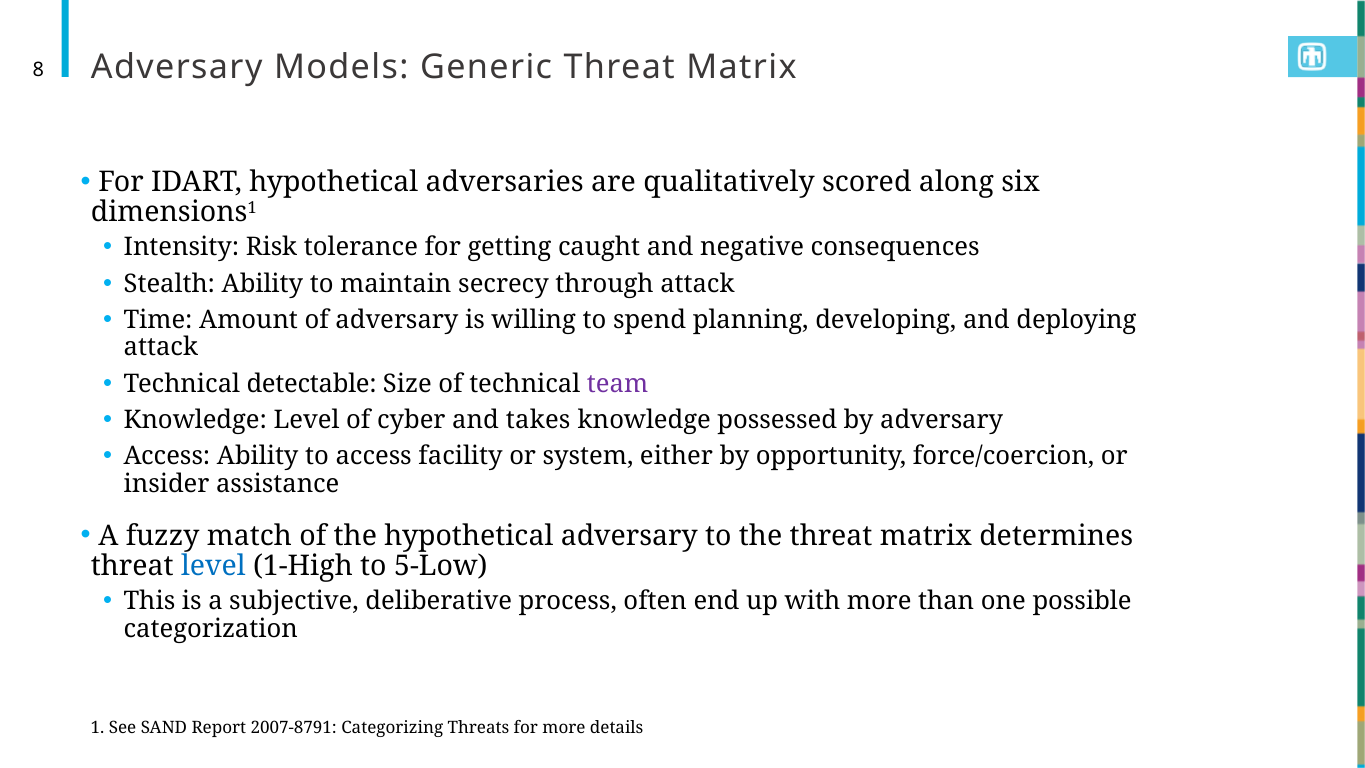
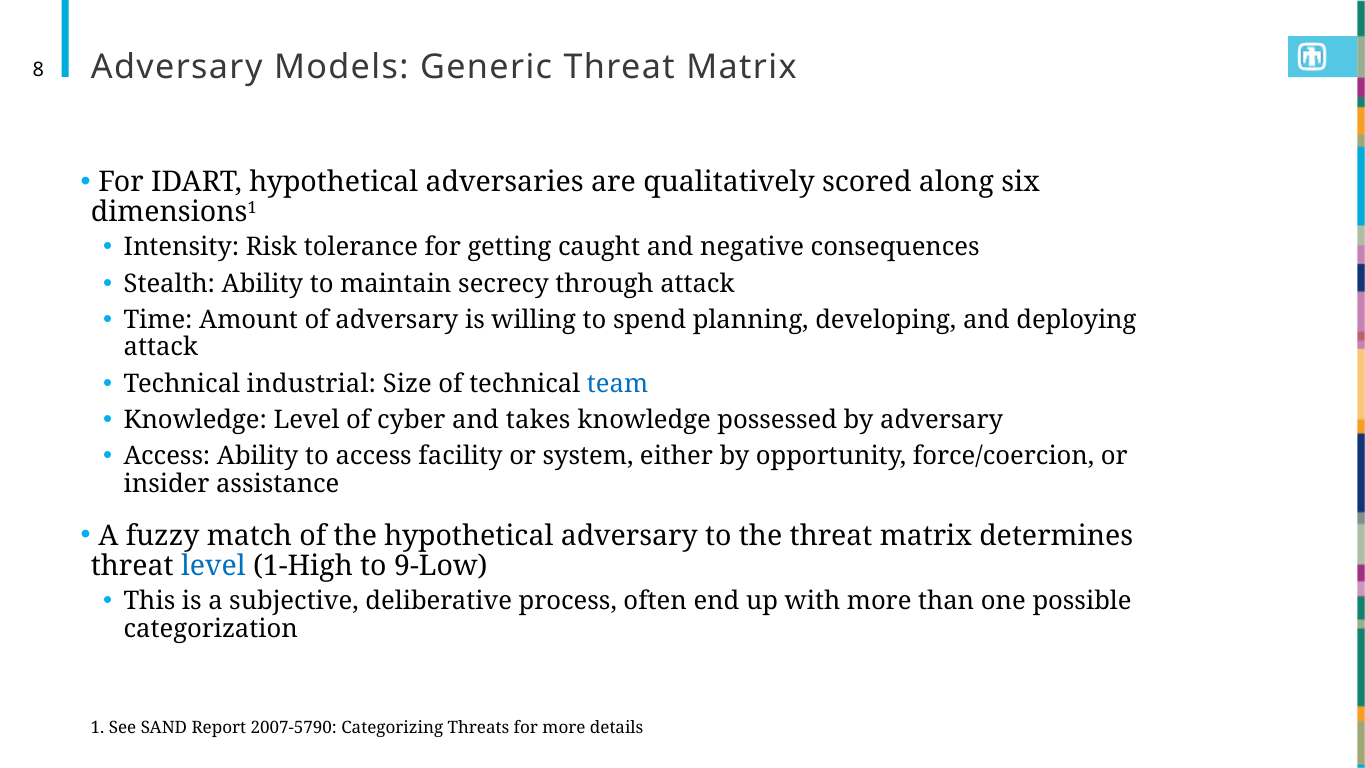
detectable: detectable -> industrial (311, 384)
team colour: purple -> blue (618, 384)
5-Low: 5-Low -> 9-Low (441, 566)
2007-8791: 2007-8791 -> 2007-5790 (294, 728)
